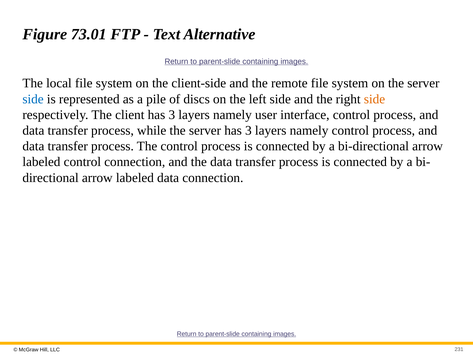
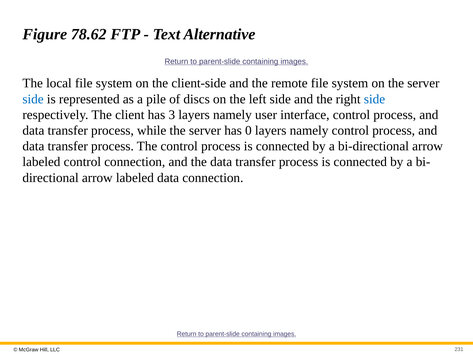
73.01: 73.01 -> 78.62 (89, 34)
side colour: orange -> blue (374, 99)
server has 3: 3 -> 0 (248, 131)
